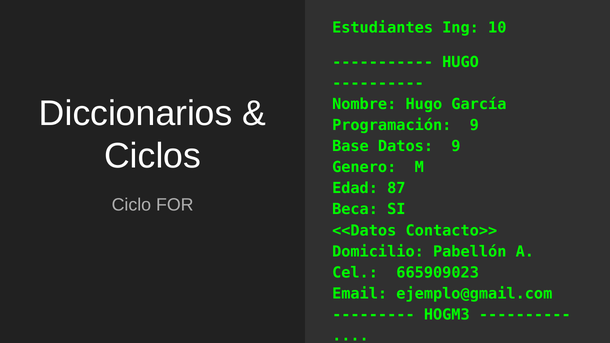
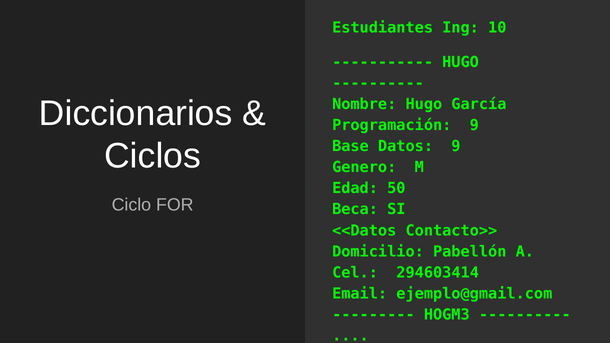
87: 87 -> 50 (396, 189)
665909023: 665909023 -> 294603414 (438, 273)
